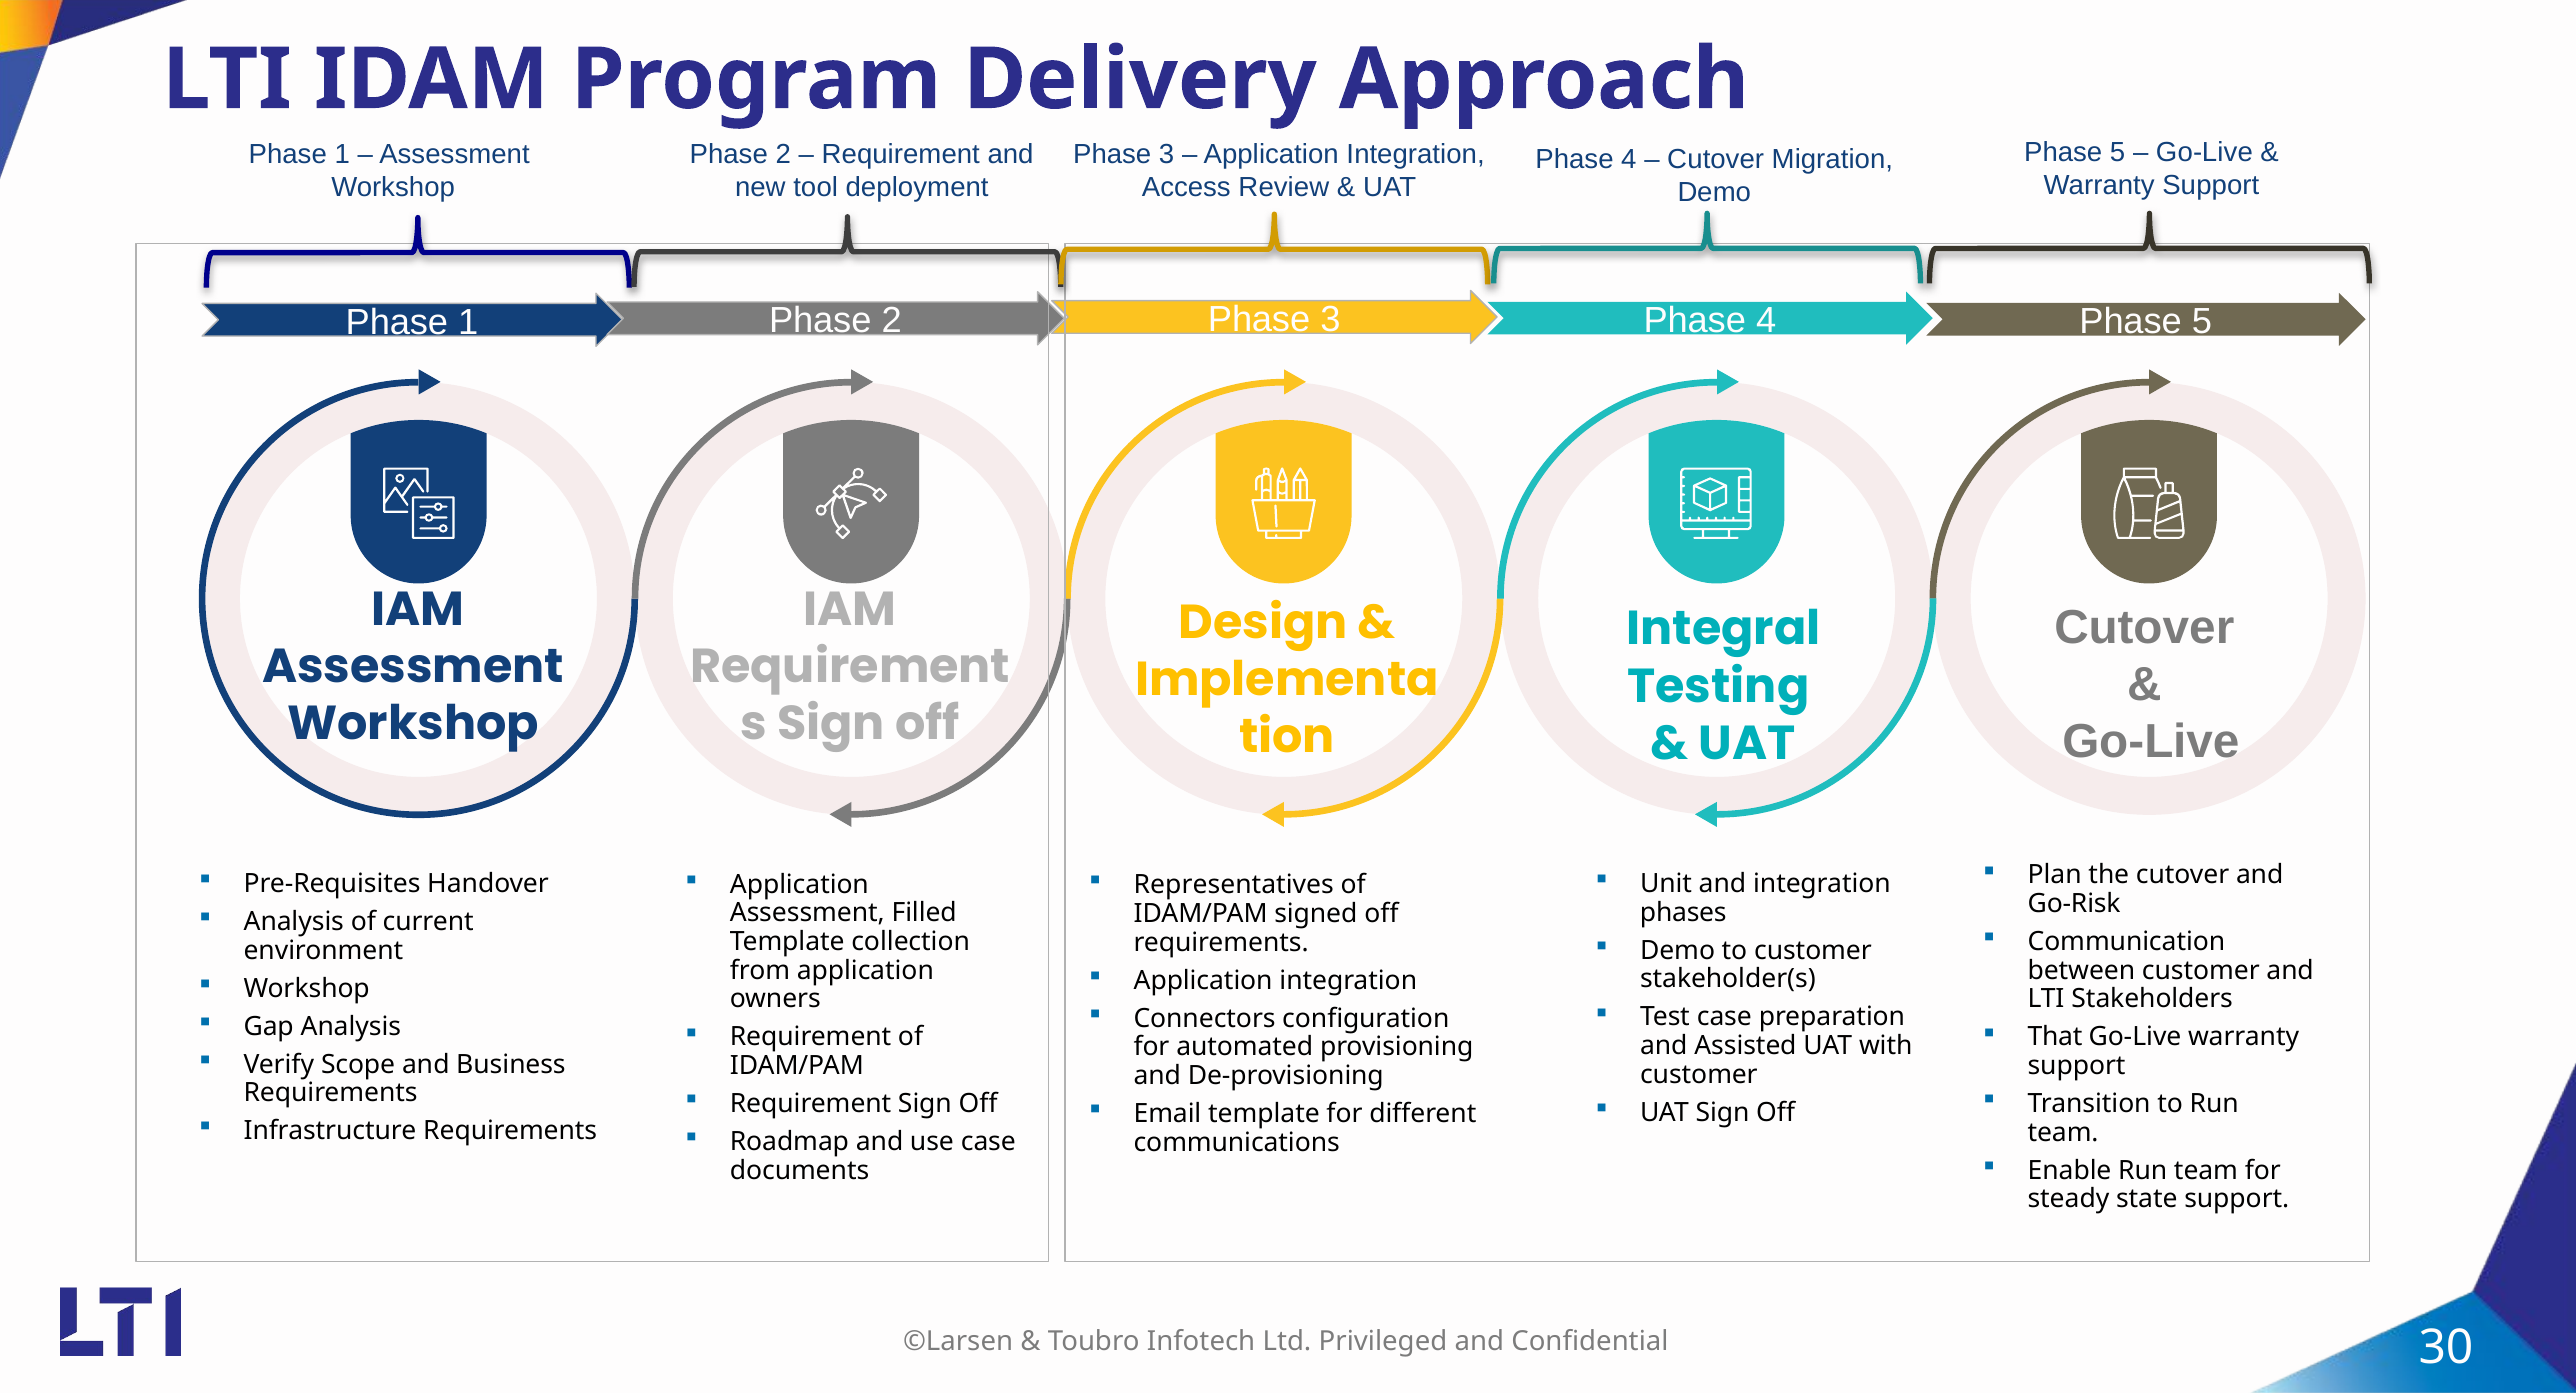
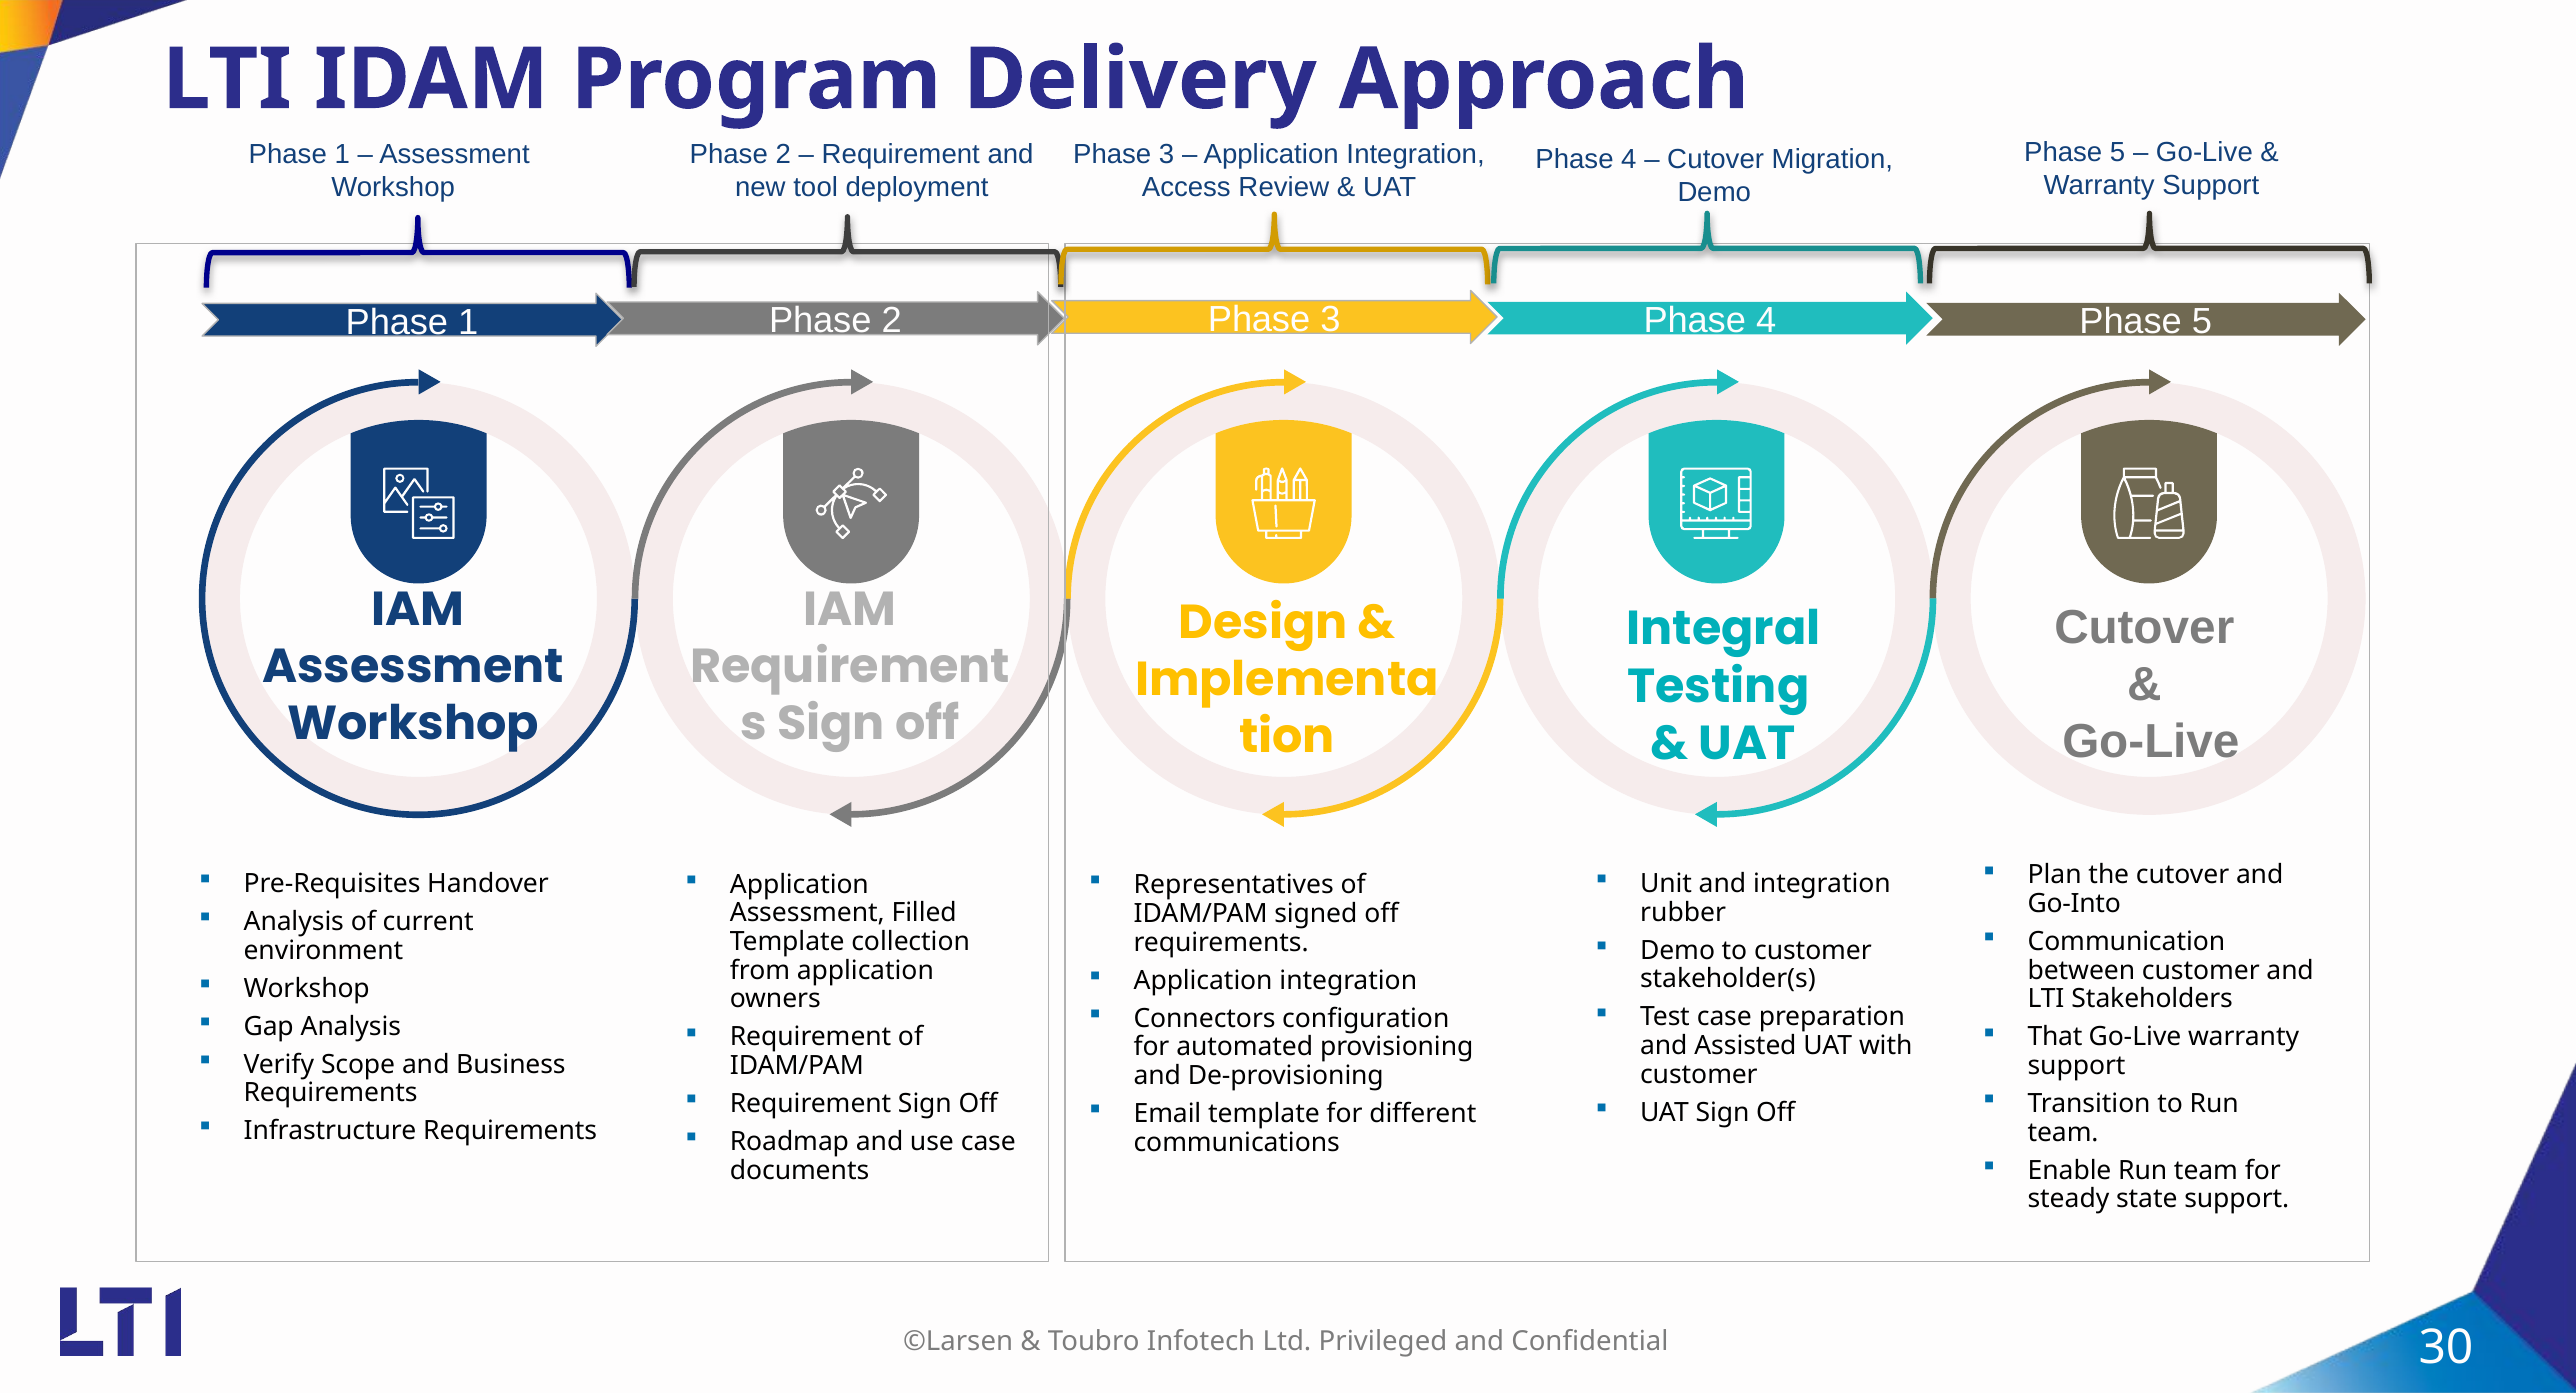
Go-Risk: Go-Risk -> Go-Into (2074, 904)
phases: phases -> rubber (1683, 913)
